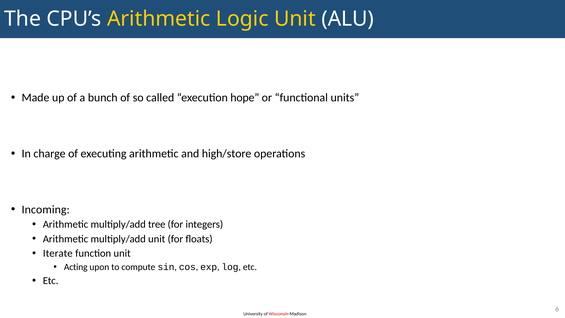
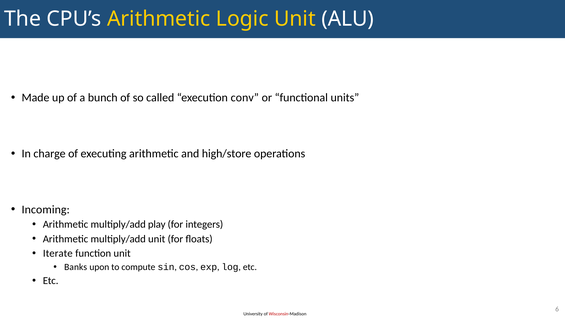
hope: hope -> conv (245, 98)
tree: tree -> play (157, 224)
Acting: Acting -> Banks (76, 267)
